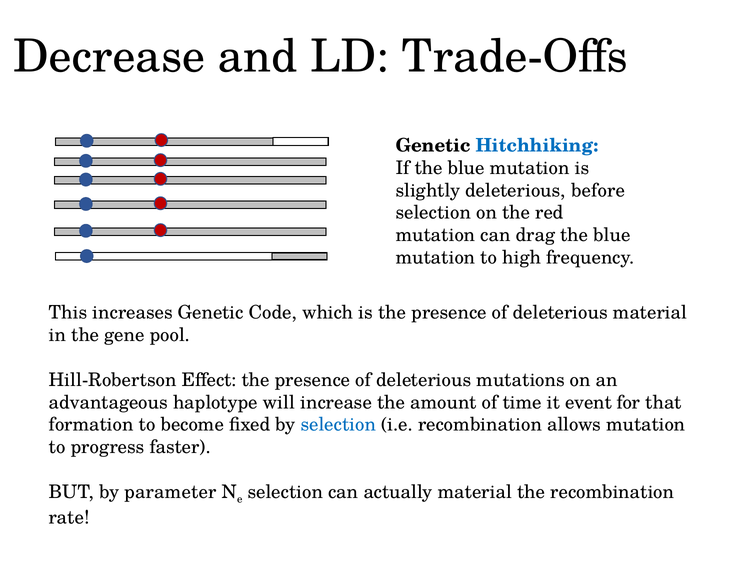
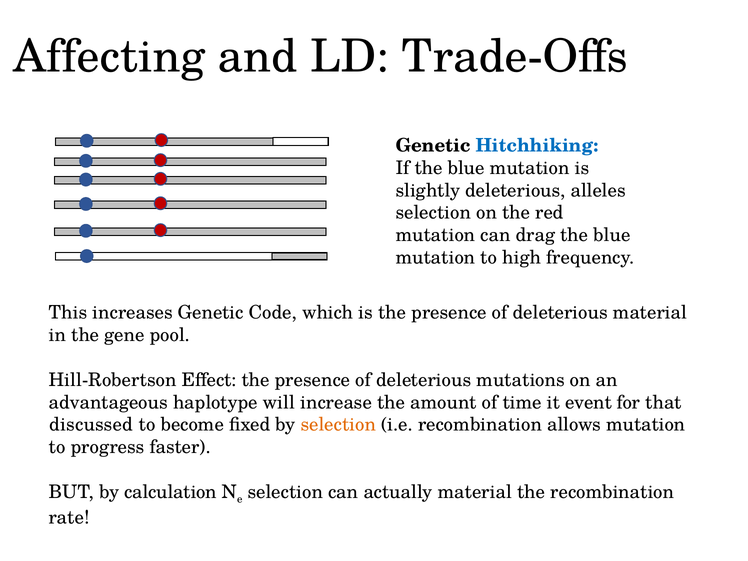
Decrease: Decrease -> Affecting (109, 57)
before: before -> alleles (598, 190)
formation: formation -> discussed (91, 425)
selection colour: blue -> orange (338, 425)
parameter: parameter -> calculation (171, 492)
